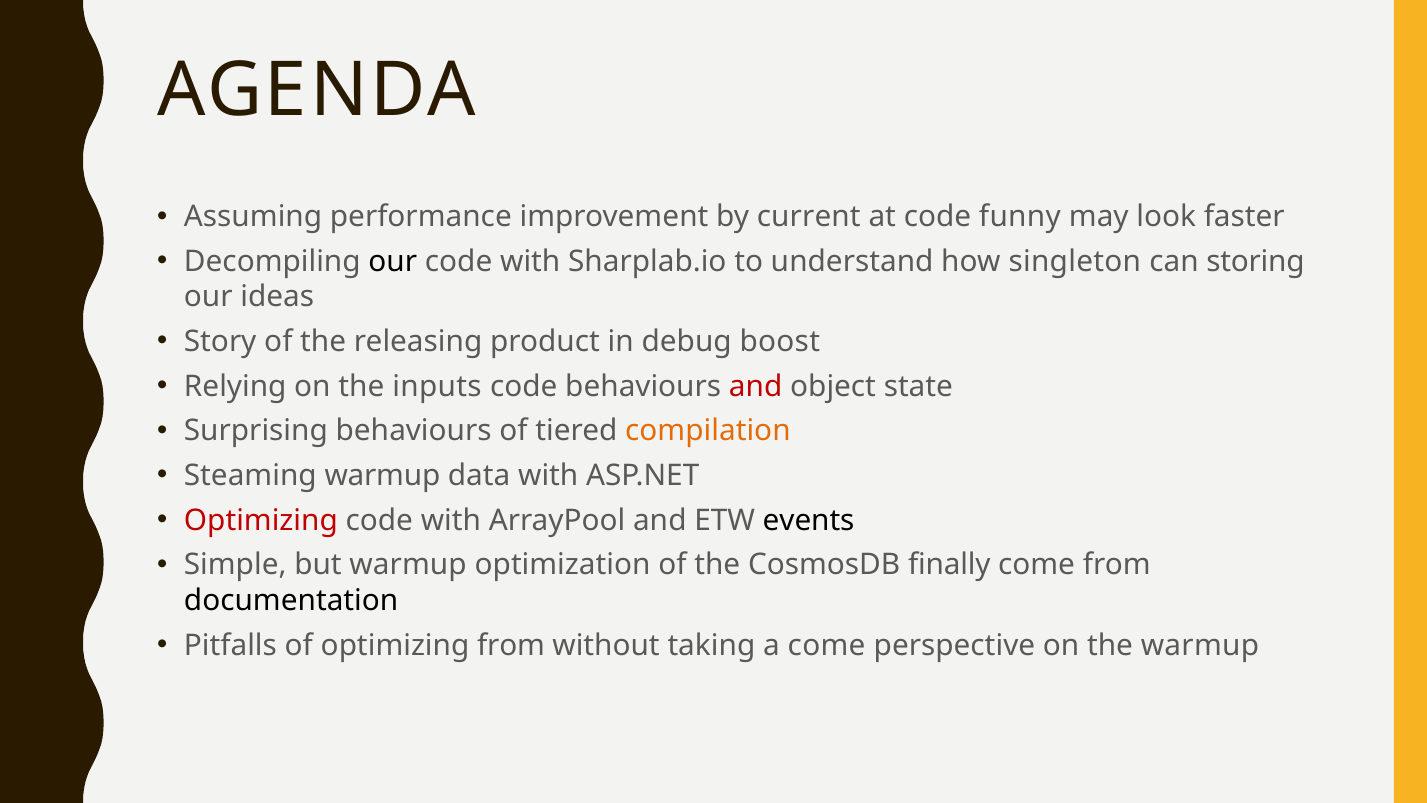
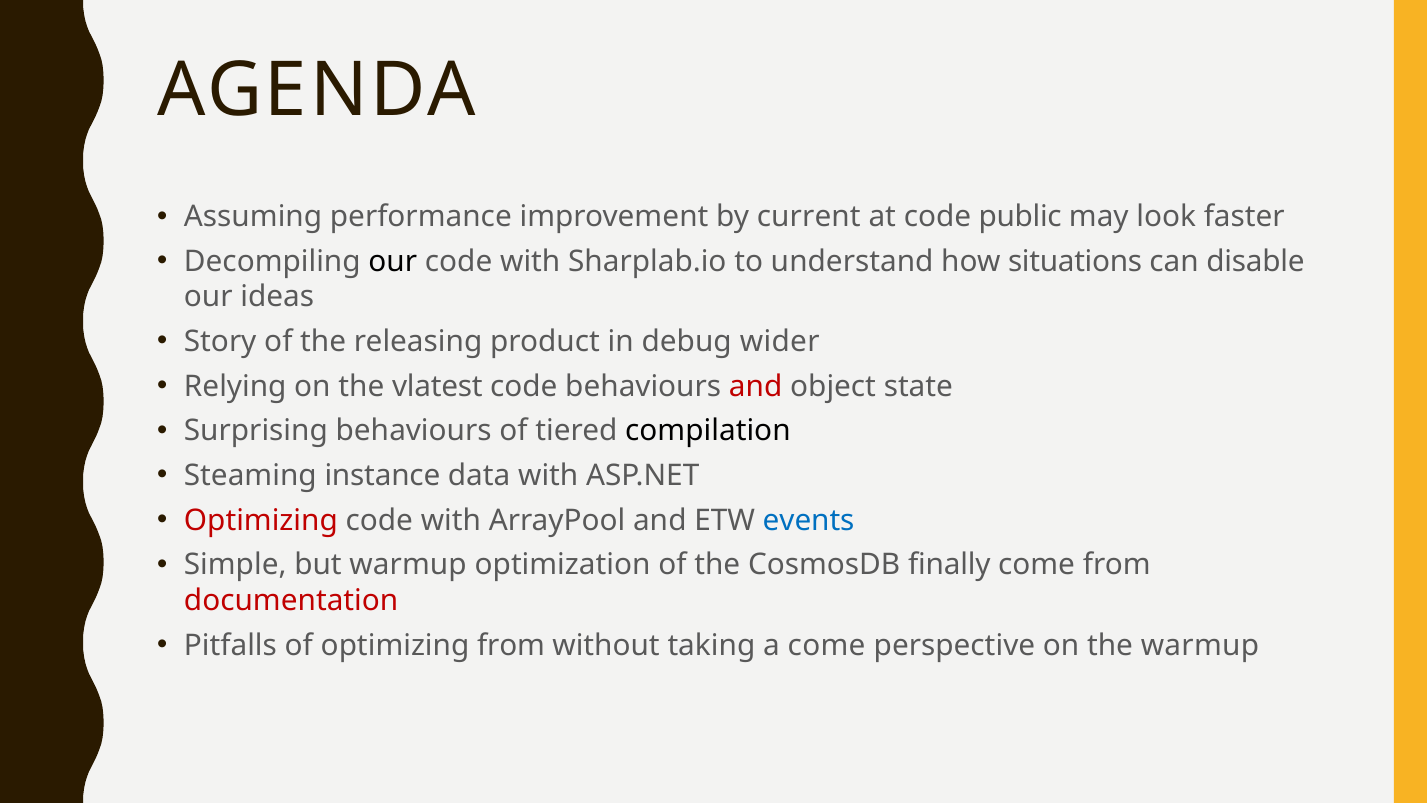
funny: funny -> public (1020, 217)
singleton: singleton -> situations (1075, 262)
storing: storing -> disable (1255, 262)
boost: boost -> wider (780, 342)
inputs: inputs -> vlatest (437, 386)
compilation colour: orange -> black (708, 431)
Steaming warmup: warmup -> instance (382, 476)
events colour: black -> blue (809, 520)
documentation colour: black -> red (291, 600)
